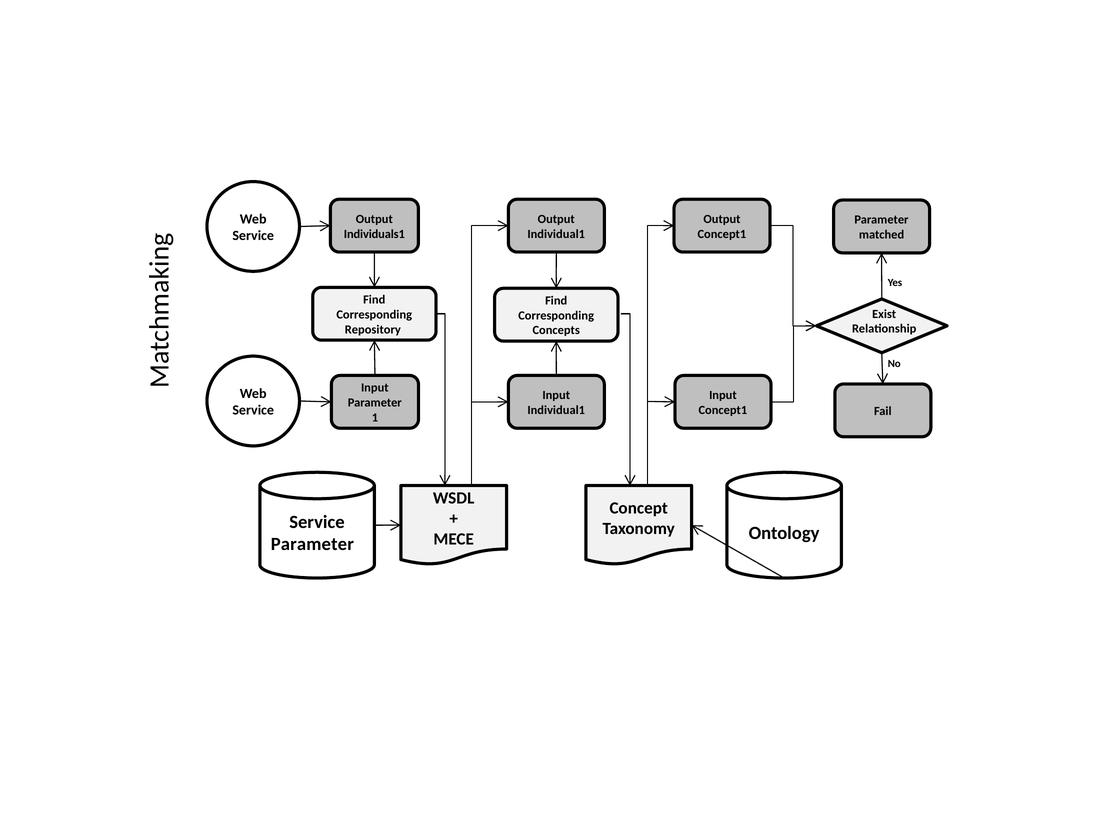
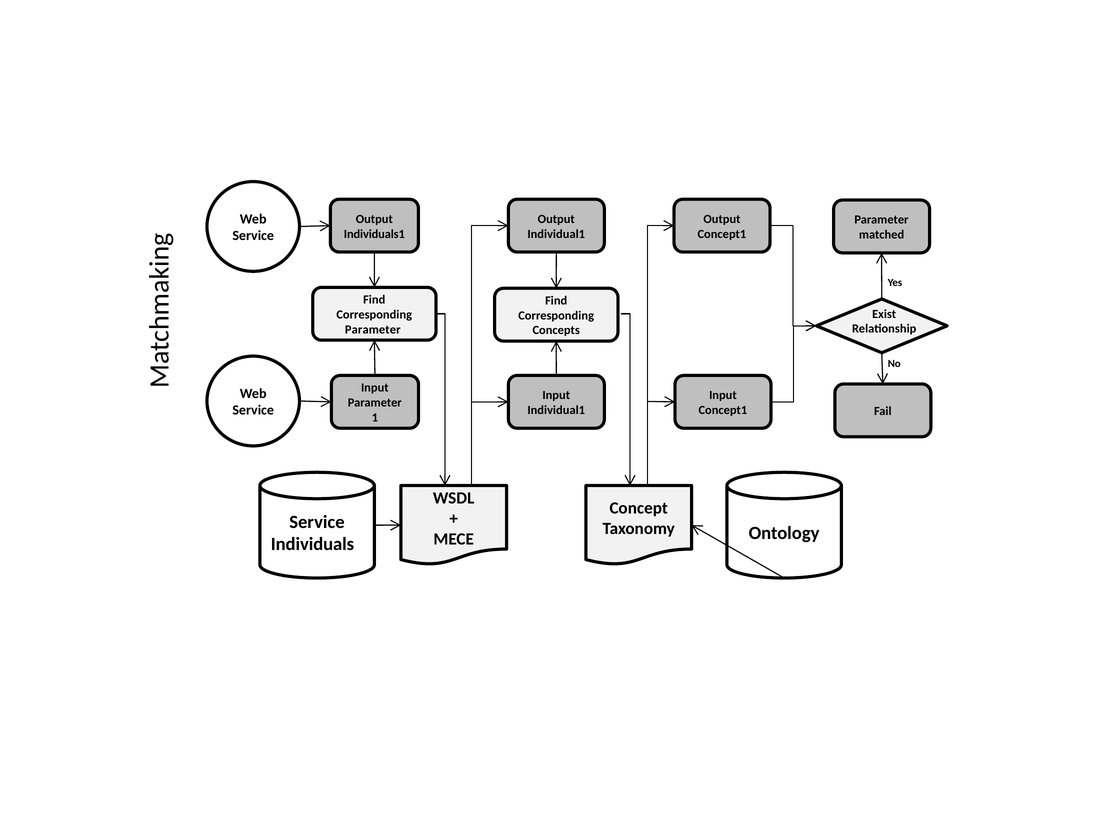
Repository: Repository -> Parameter (373, 330)
Parameter: Parameter -> Individuals (312, 544)
